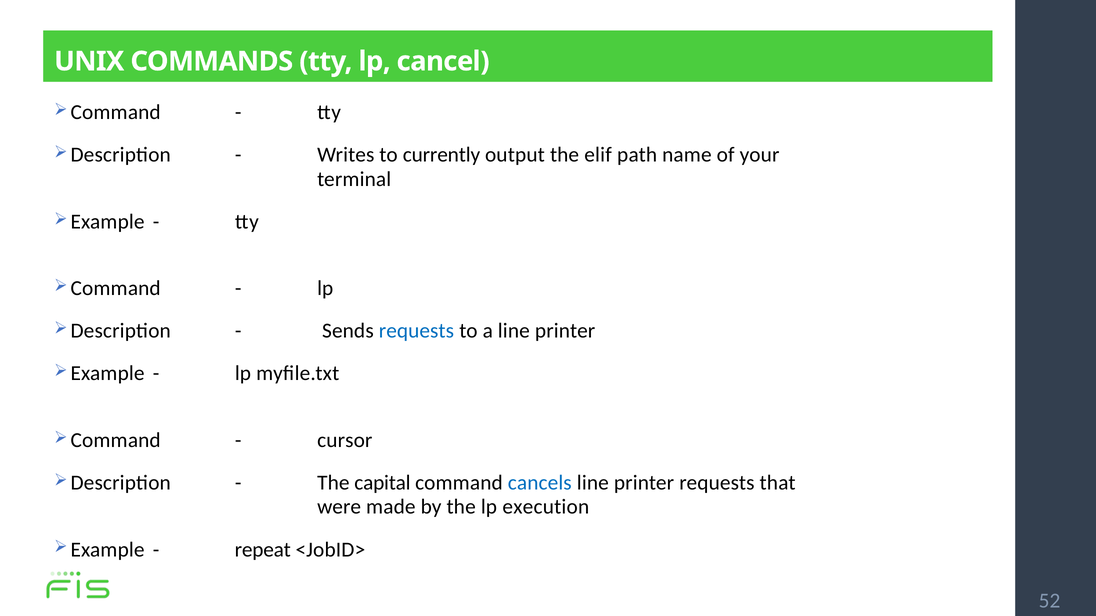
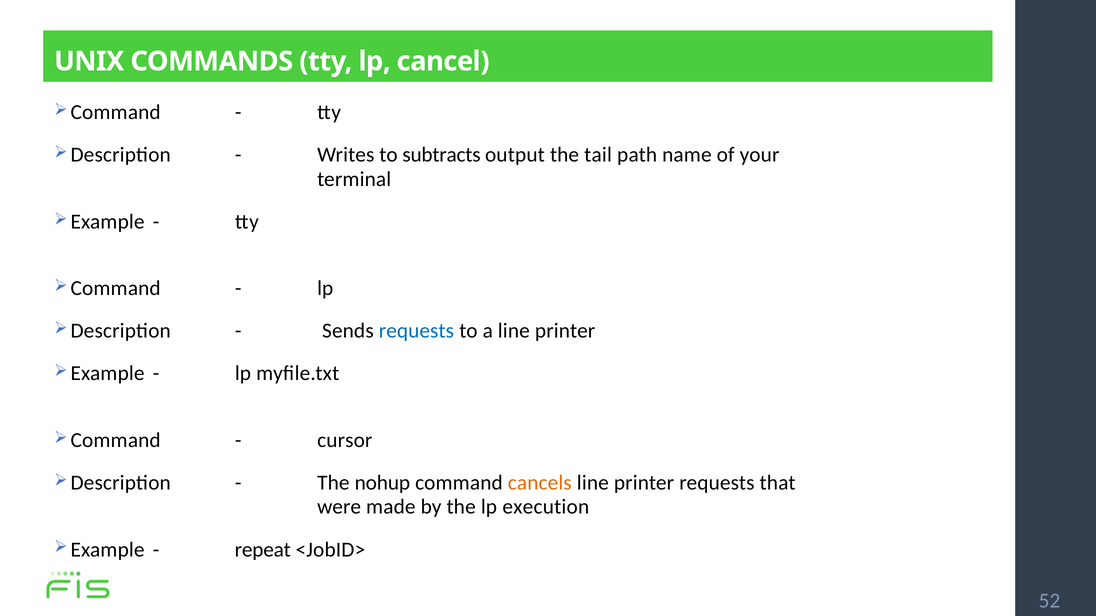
currently: currently -> subtracts (441, 155)
elif: elif -> tail (598, 155)
capital: capital -> nohup (382, 483)
cancels colour: blue -> orange (540, 483)
